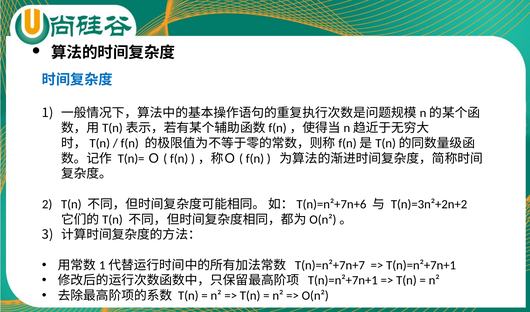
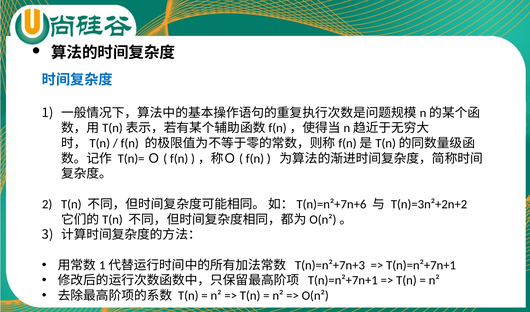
T(n)=n²+7n+7: T(n)=n²+7n+7 -> T(n)=n²+7n+3 (330, 265)
